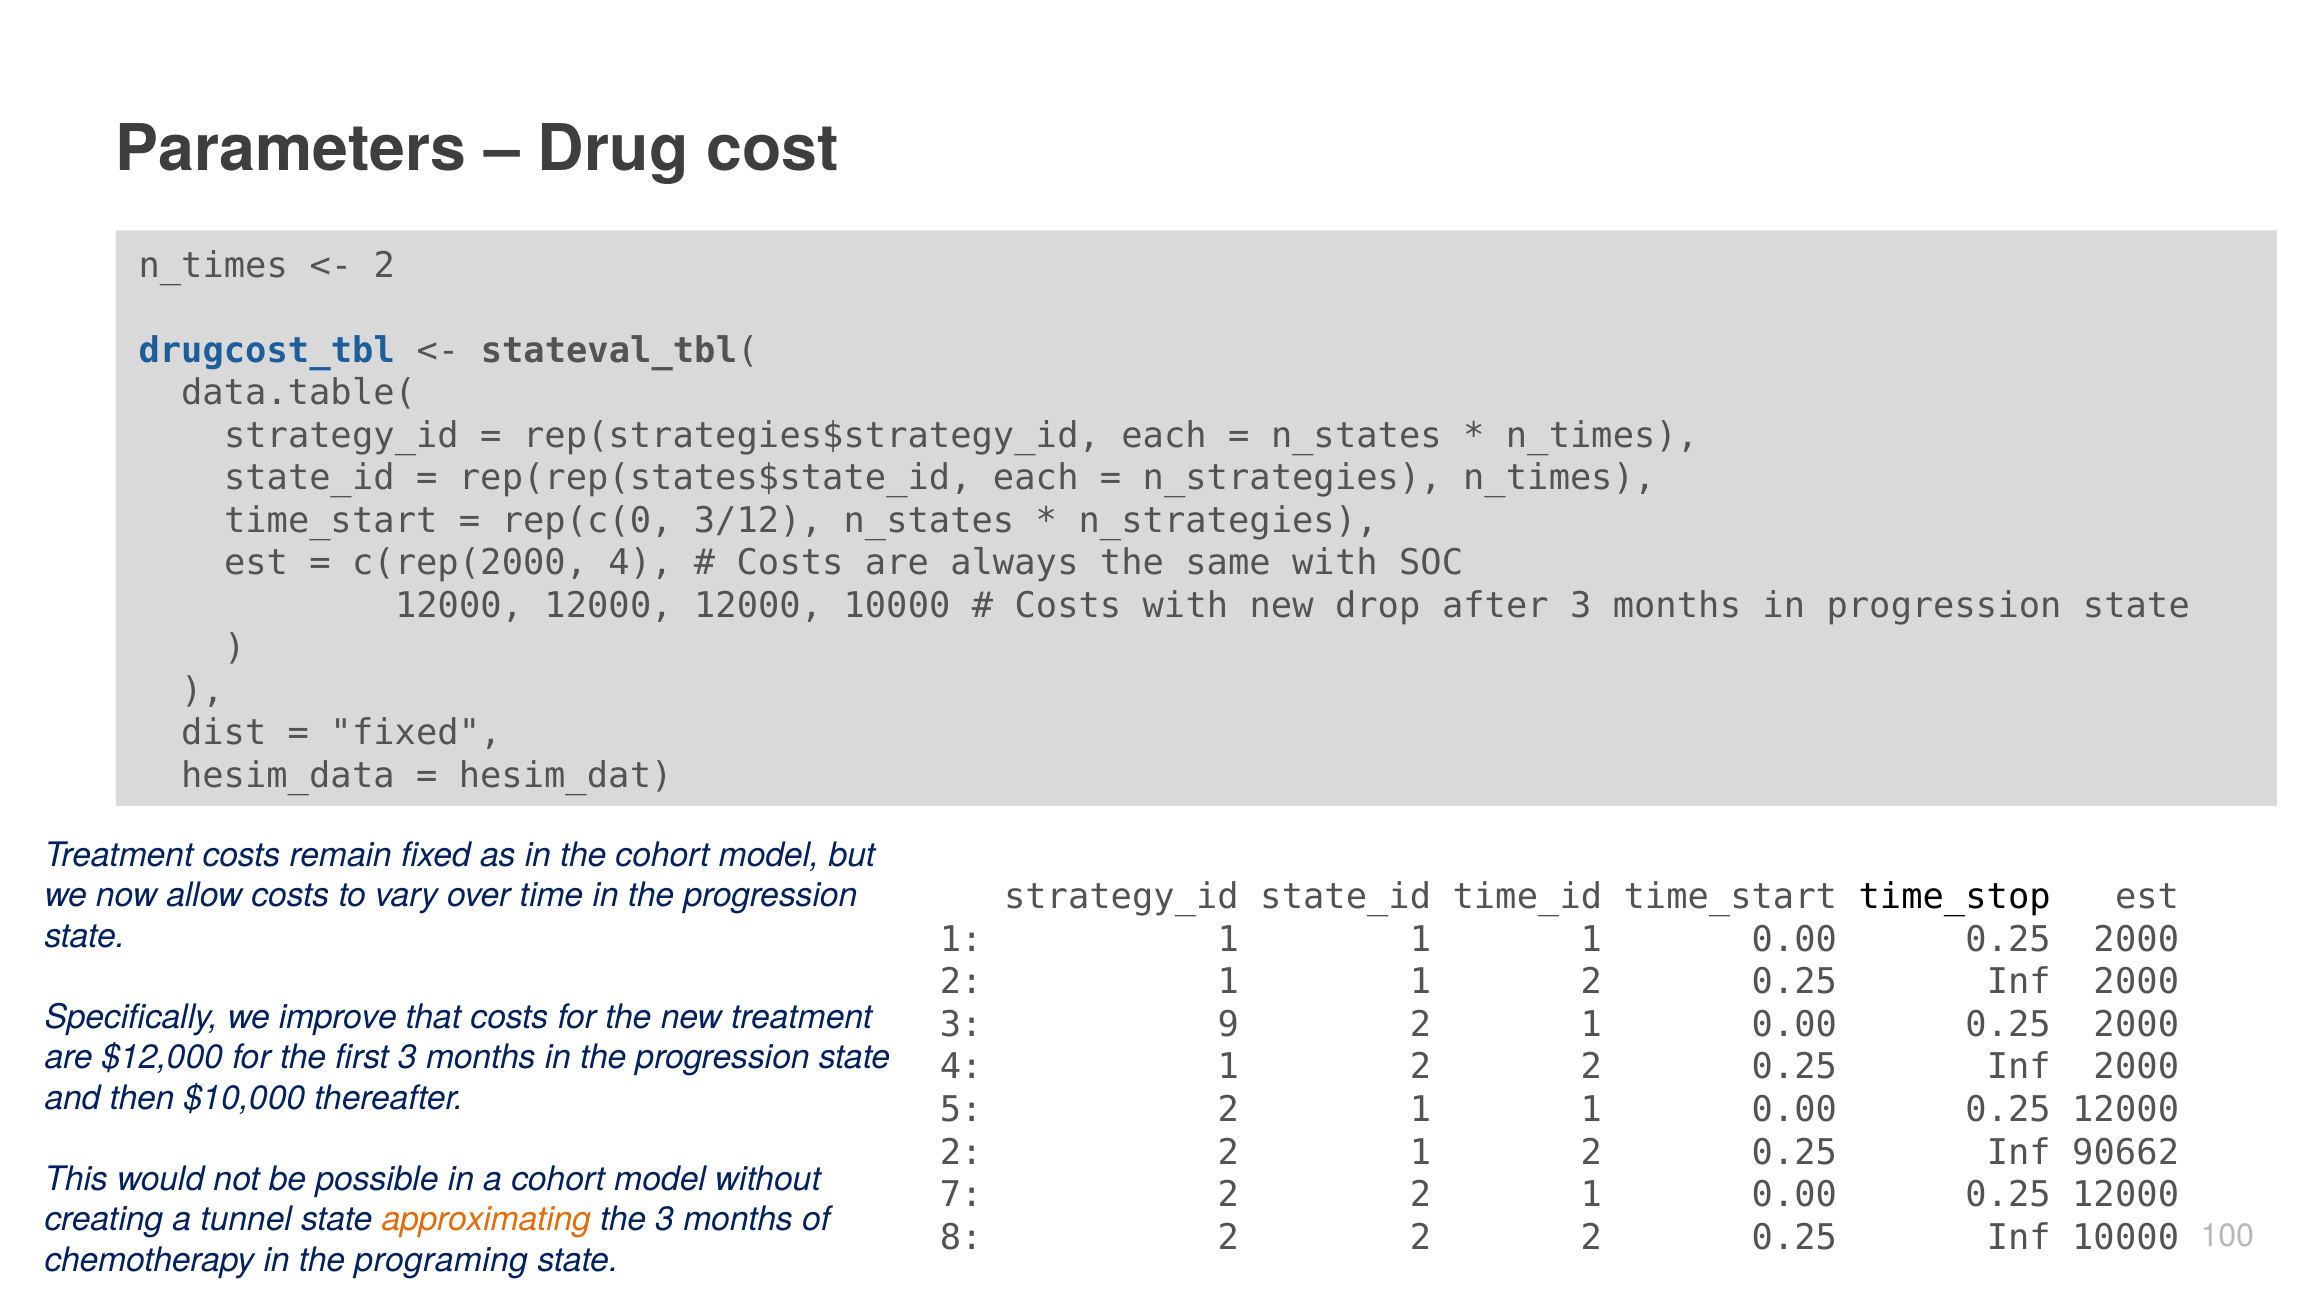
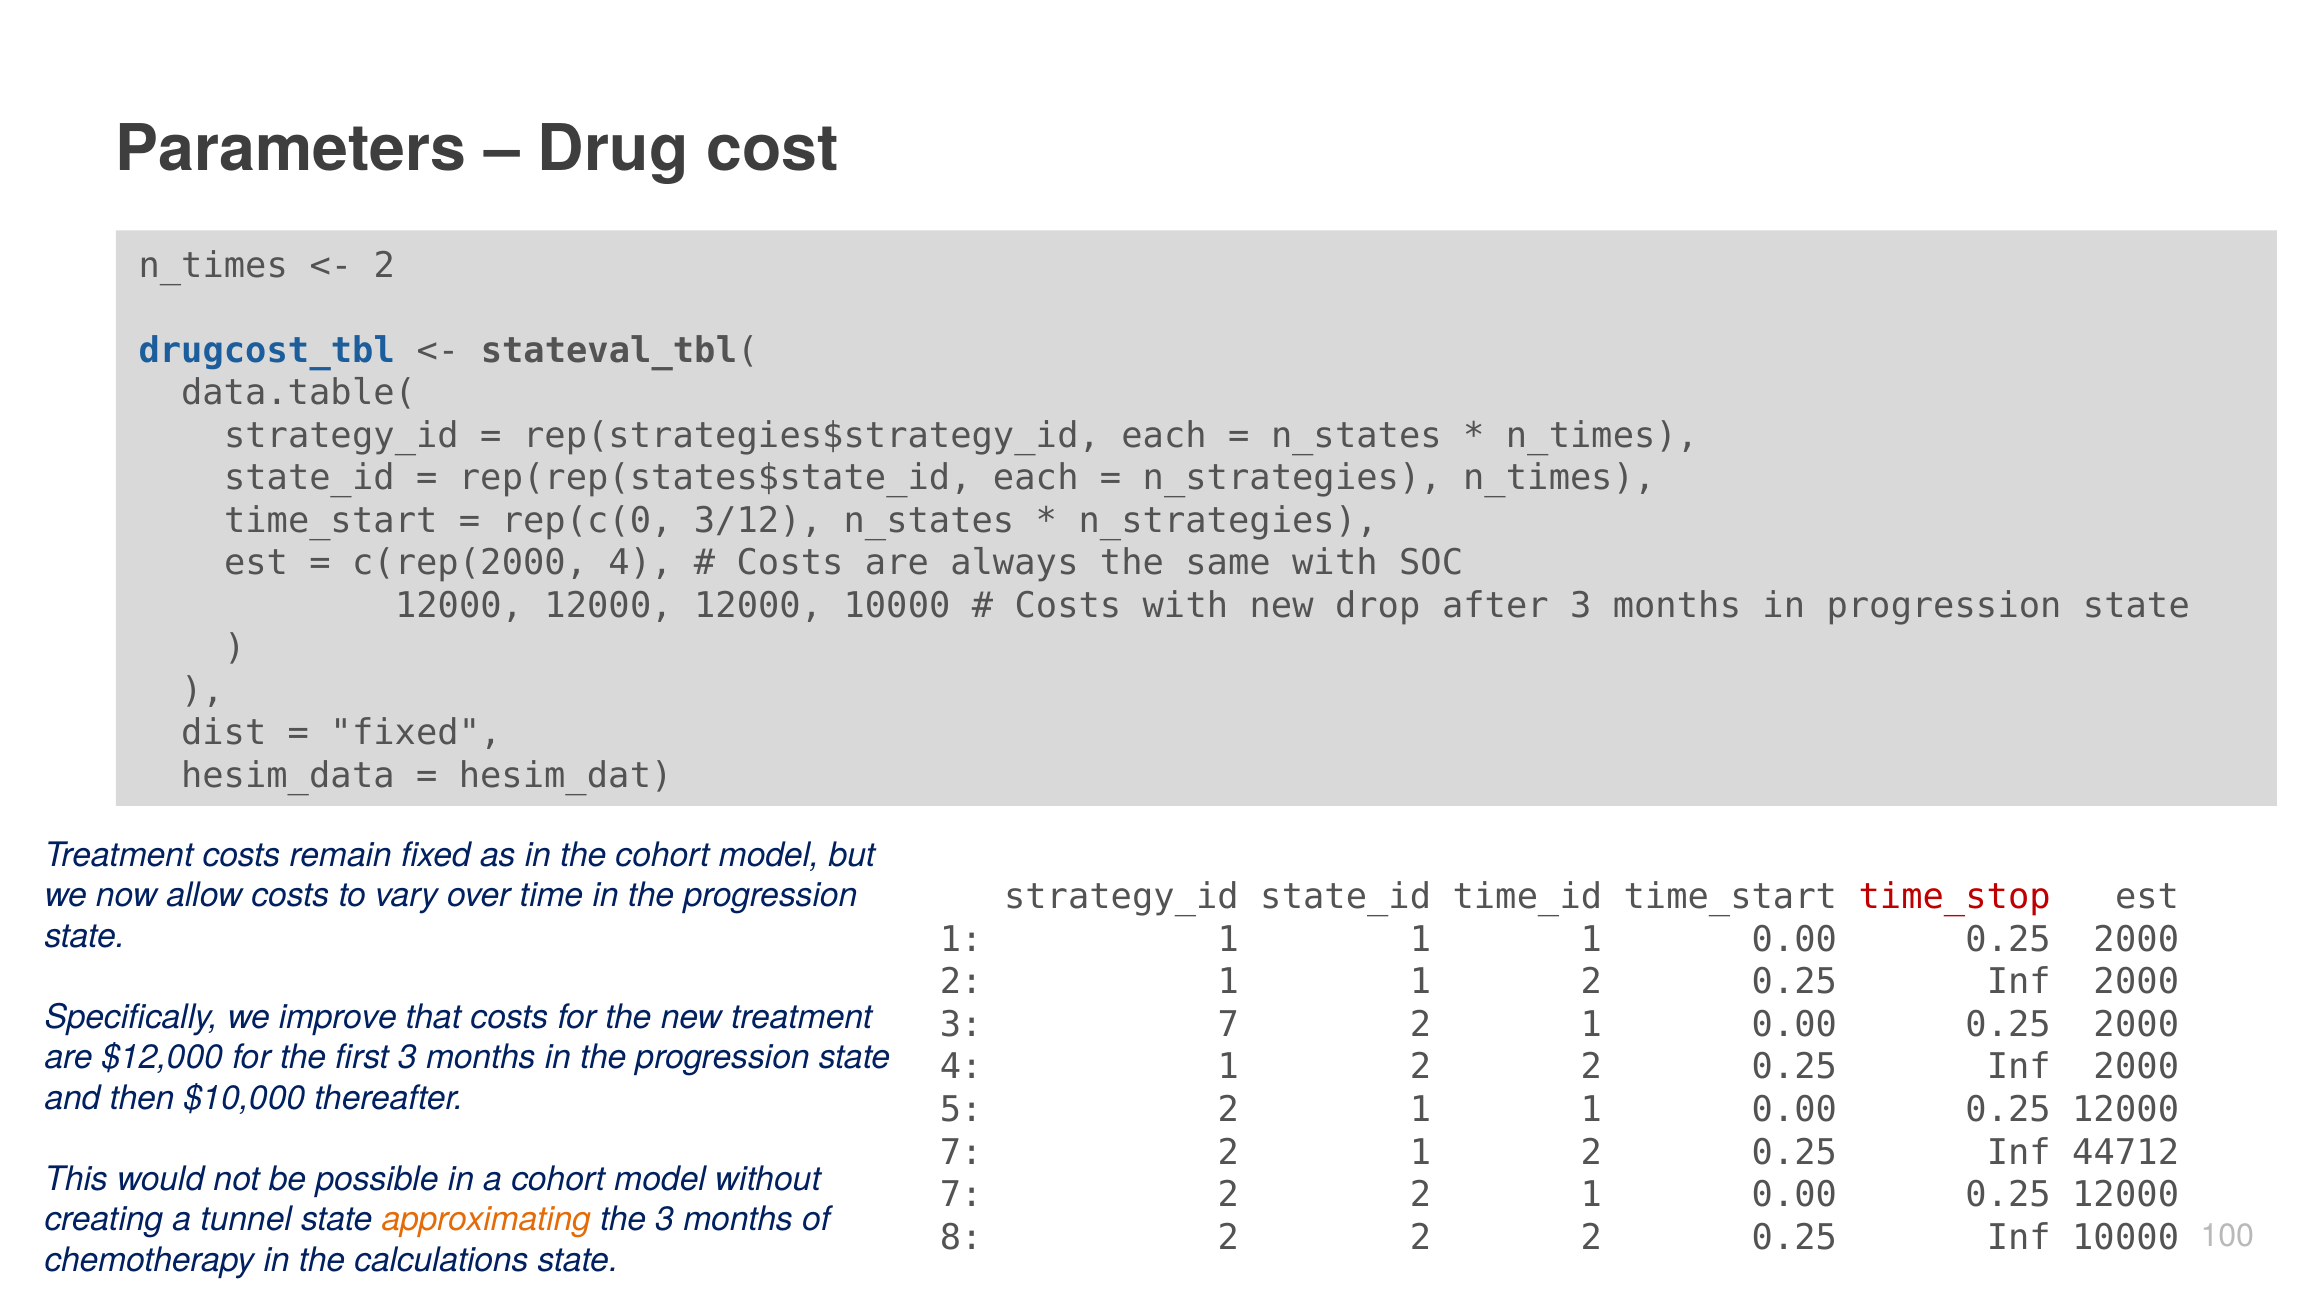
time_stop colour: black -> red (1955, 897)
3 9: 9 -> 7 (1228, 1024)
2: 2 -> 7 (961, 1152)
90662: 90662 -> 44712 (2126, 1152)
programing: programing -> calculations (441, 1260)
